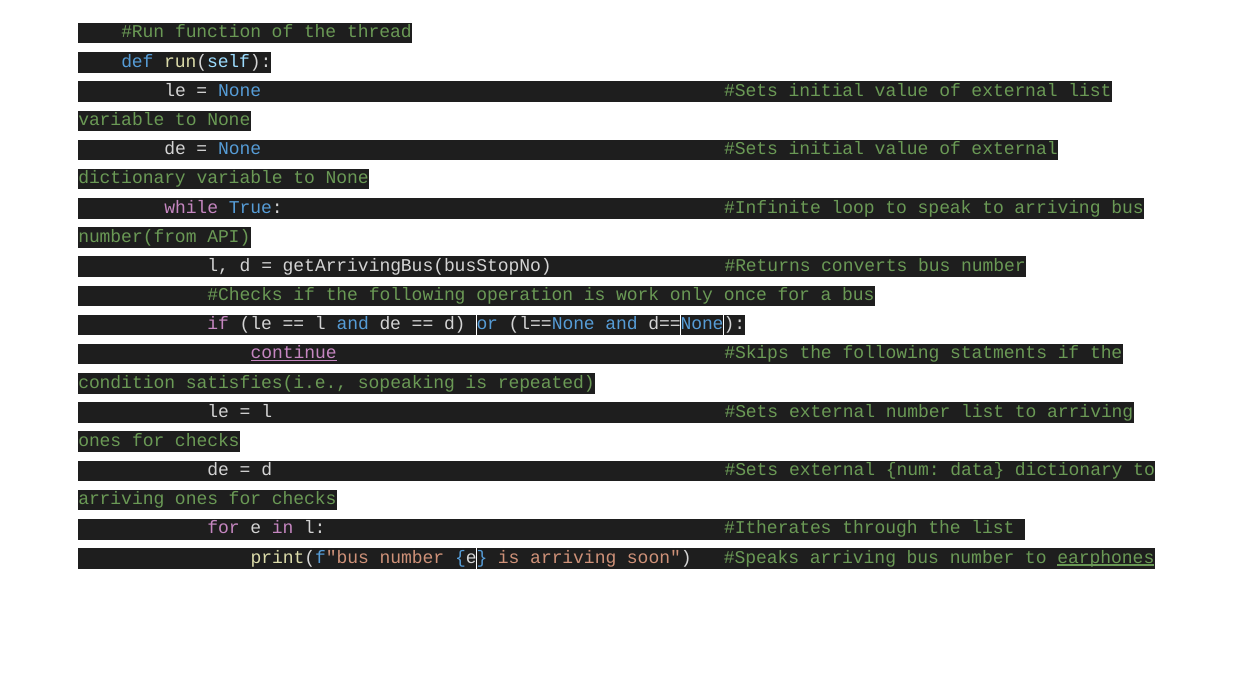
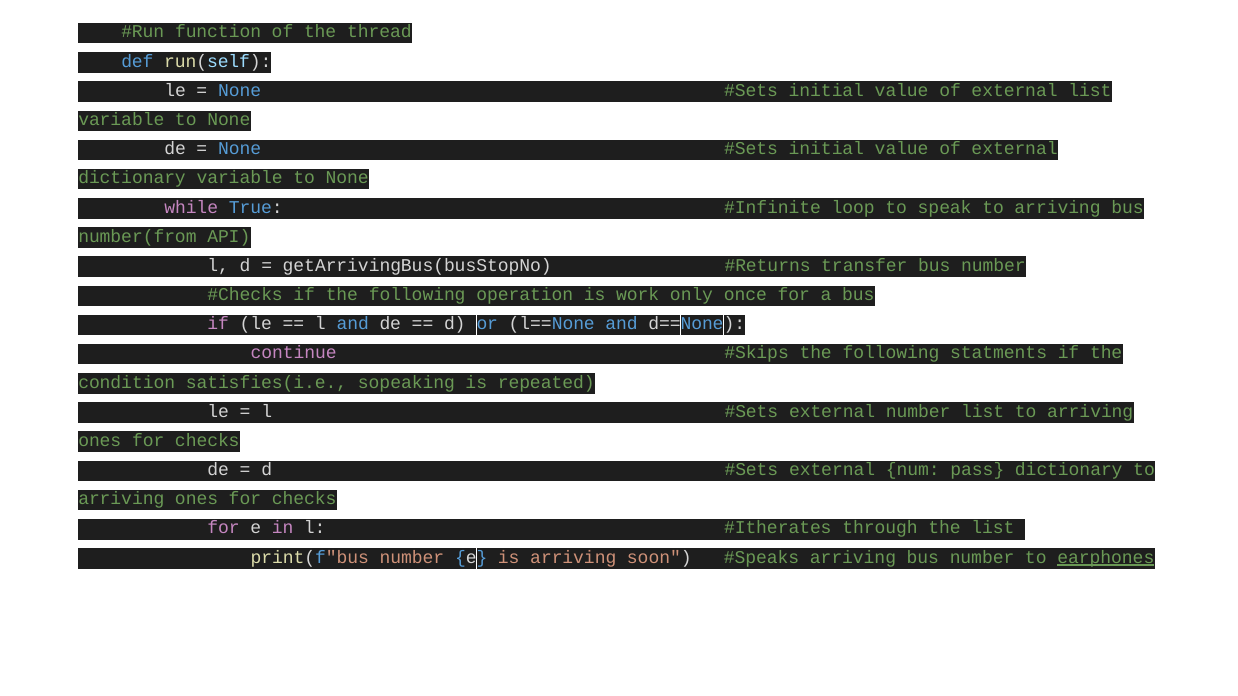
converts: converts -> transfer (864, 266)
continue underline: present -> none (294, 353)
data: data -> pass (977, 470)
